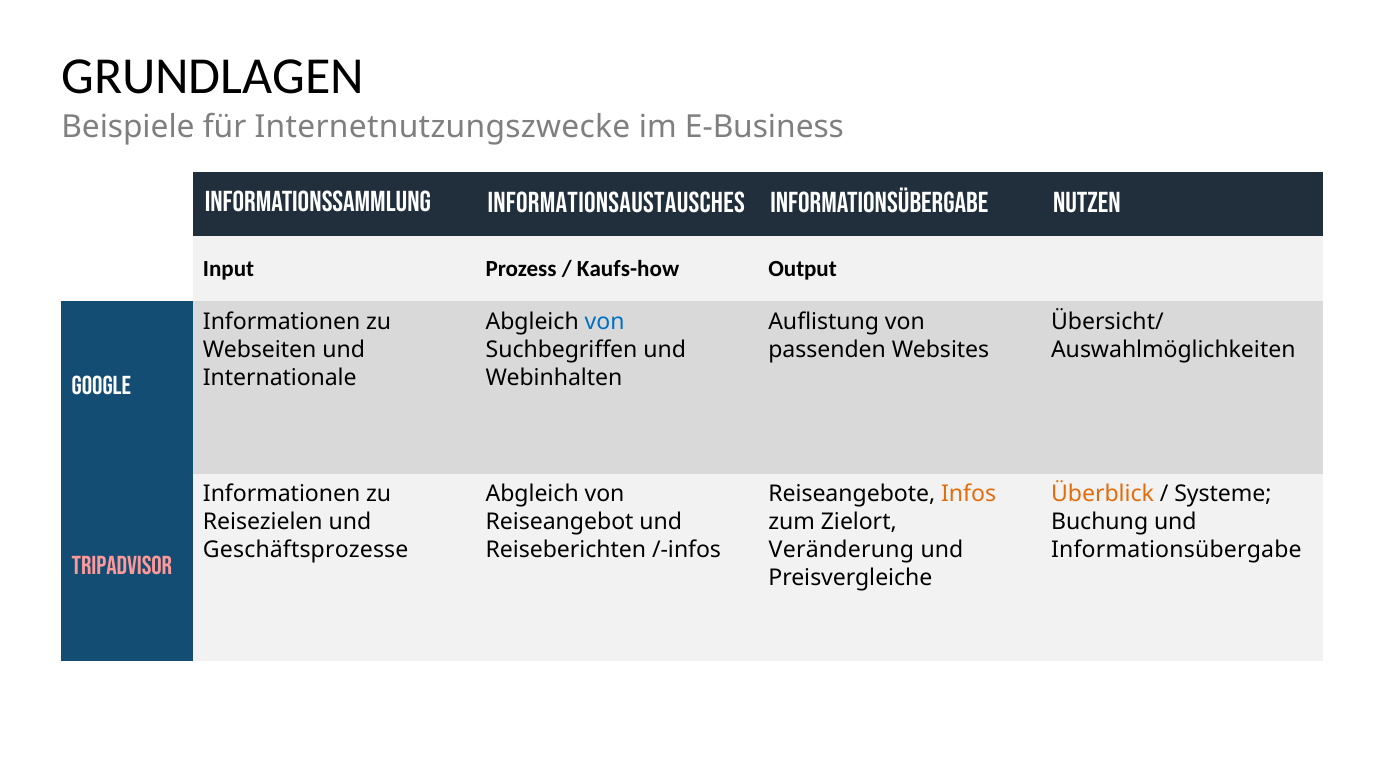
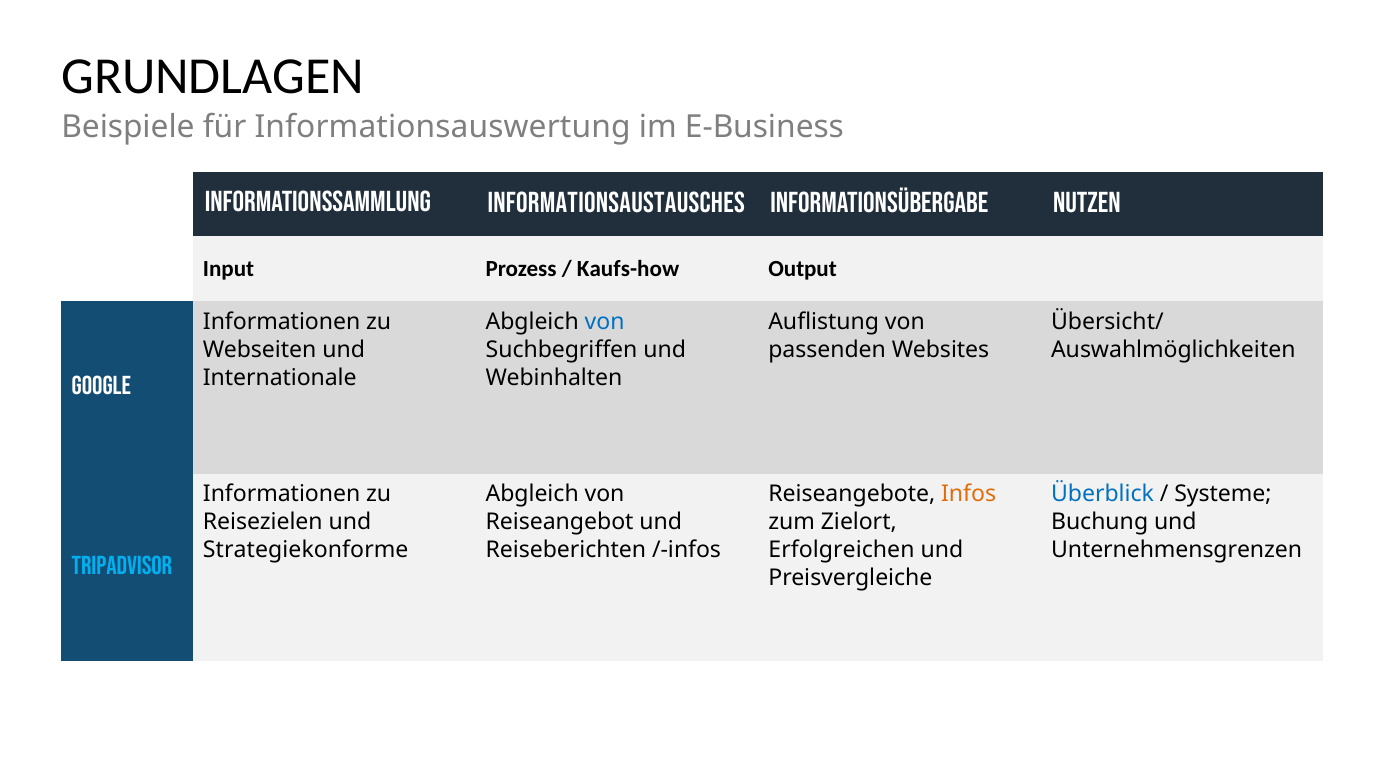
Internetnutzungszwecke: Internetnutzungszwecke -> Informationsauswertung (443, 127)
Überblick colour: orange -> blue (1103, 494)
Geschäftsprozesse: Geschäftsprozesse -> Strategiekonforme (306, 550)
Veränderung: Veränderung -> Erfolgreichen (841, 550)
Informationsübergabe: Informationsübergabe -> Unternehmensgrenzen (1177, 550)
TripAdvisor colour: pink -> light blue (122, 566)
